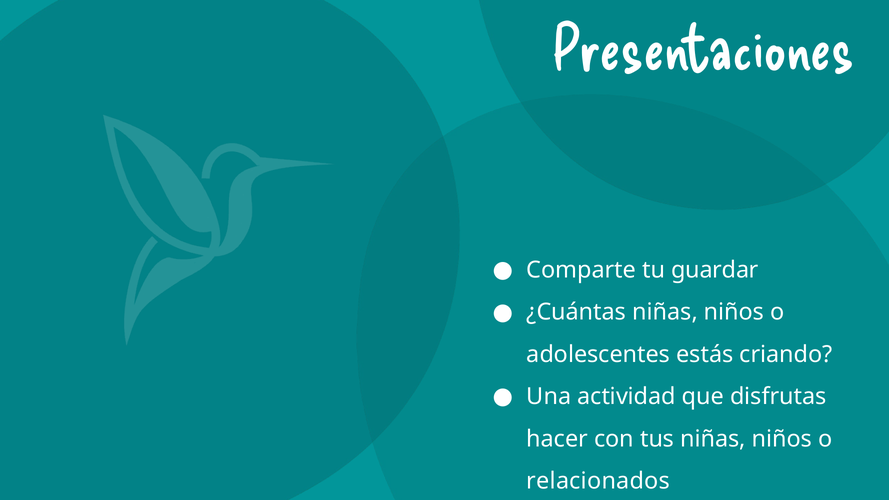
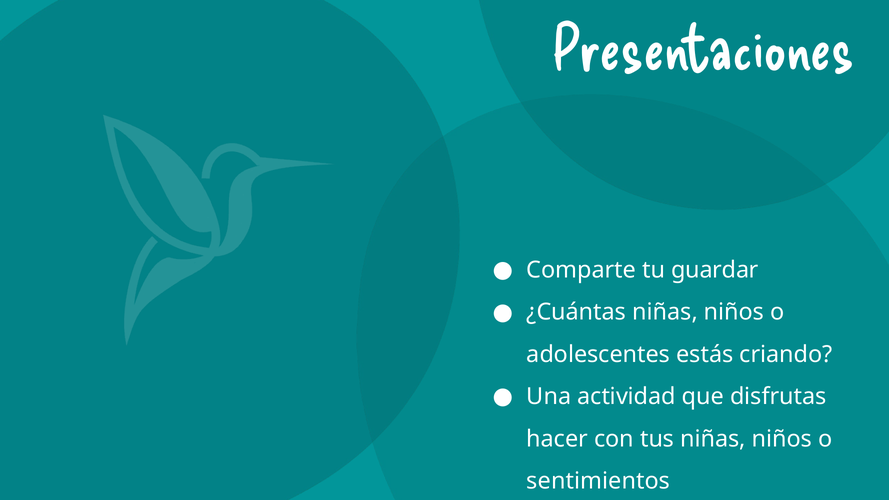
relacionados: relacionados -> sentimientos (598, 481)
